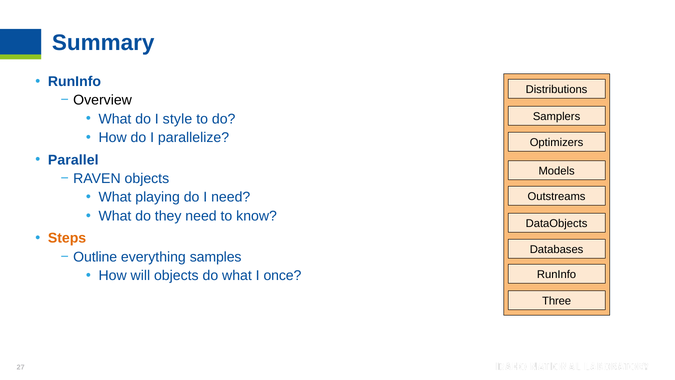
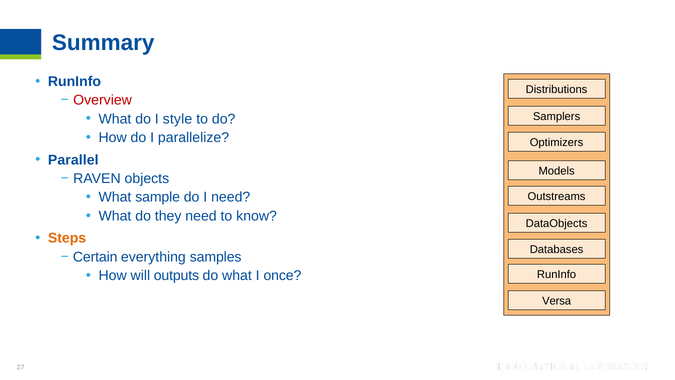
Overview colour: black -> red (103, 100)
playing: playing -> sample (158, 197)
Outline: Outline -> Certain (95, 257)
will objects: objects -> outputs (176, 275)
Three: Three -> Versa (557, 301)
